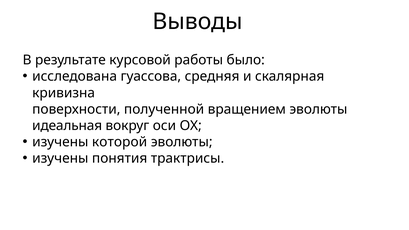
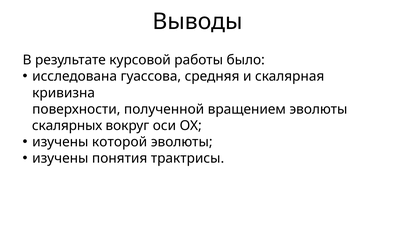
идеальная: идеальная -> скалярных (67, 126)
